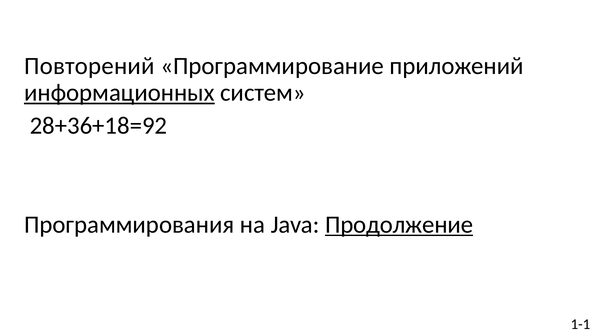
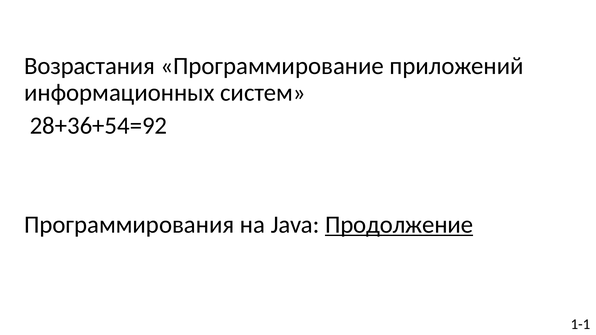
Повторений: Повторений -> Возрастания (90, 66)
информационных underline: present -> none (119, 93)
28+36+18=92: 28+36+18=92 -> 28+36+54=92 (98, 126)
